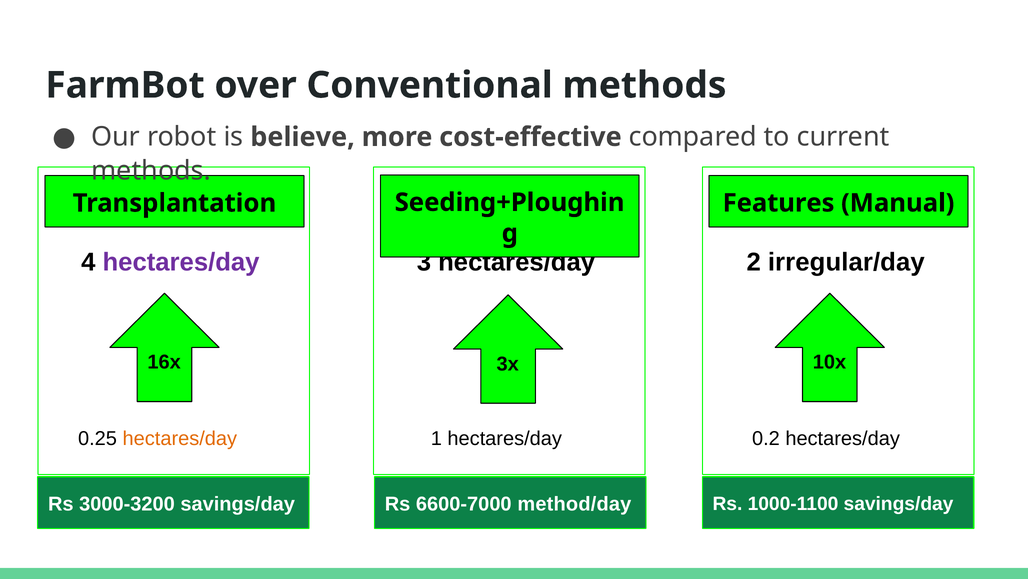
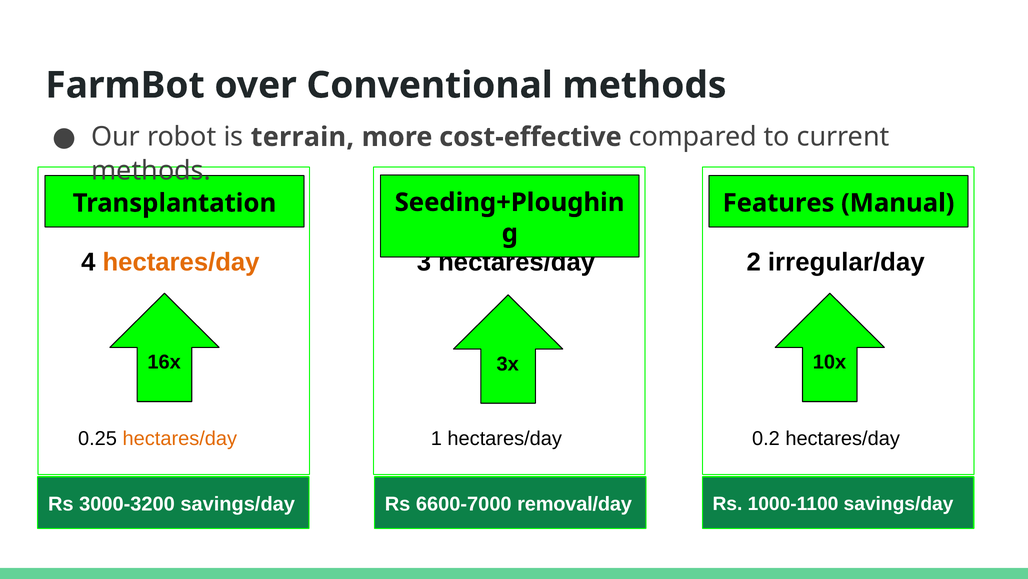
believe: believe -> terrain (302, 137)
hectares/day colour: purple -> orange (181, 262)
method/day: method/day -> removal/day (575, 504)
